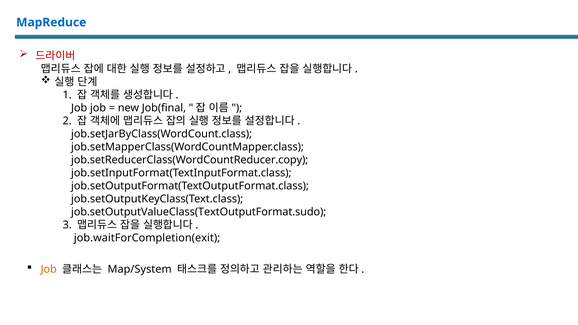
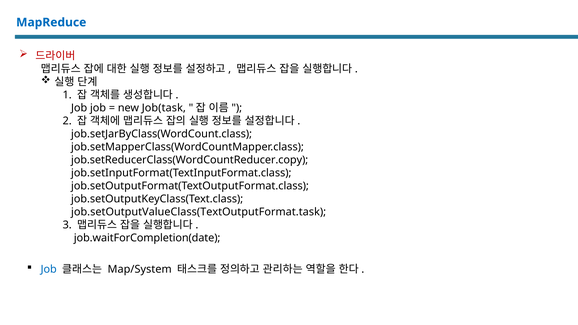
Job(final: Job(final -> Job(task (164, 108)
job.setOutputValueClass(TextOutputFormat.sudo: job.setOutputValueClass(TextOutputFormat.sudo -> job.setOutputValueClass(TextOutputFormat.task (199, 212)
job.waitForCompletion(exit: job.waitForCompletion(exit -> job.waitForCompletion(date (147, 238)
Job colour: orange -> blue (49, 269)
